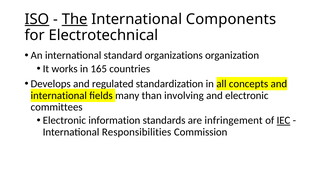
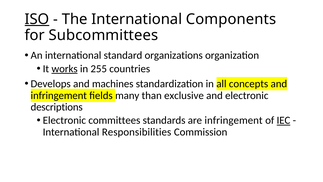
The underline: present -> none (75, 19)
Electrotechnical: Electrotechnical -> Subcommittees (103, 35)
works underline: none -> present (65, 69)
165: 165 -> 255 (99, 69)
regulated: regulated -> machines (113, 84)
international: international -> infringement (59, 95)
involving: involving -> exclusive (184, 95)
committees: committees -> descriptions (57, 107)
information: information -> committees (114, 120)
